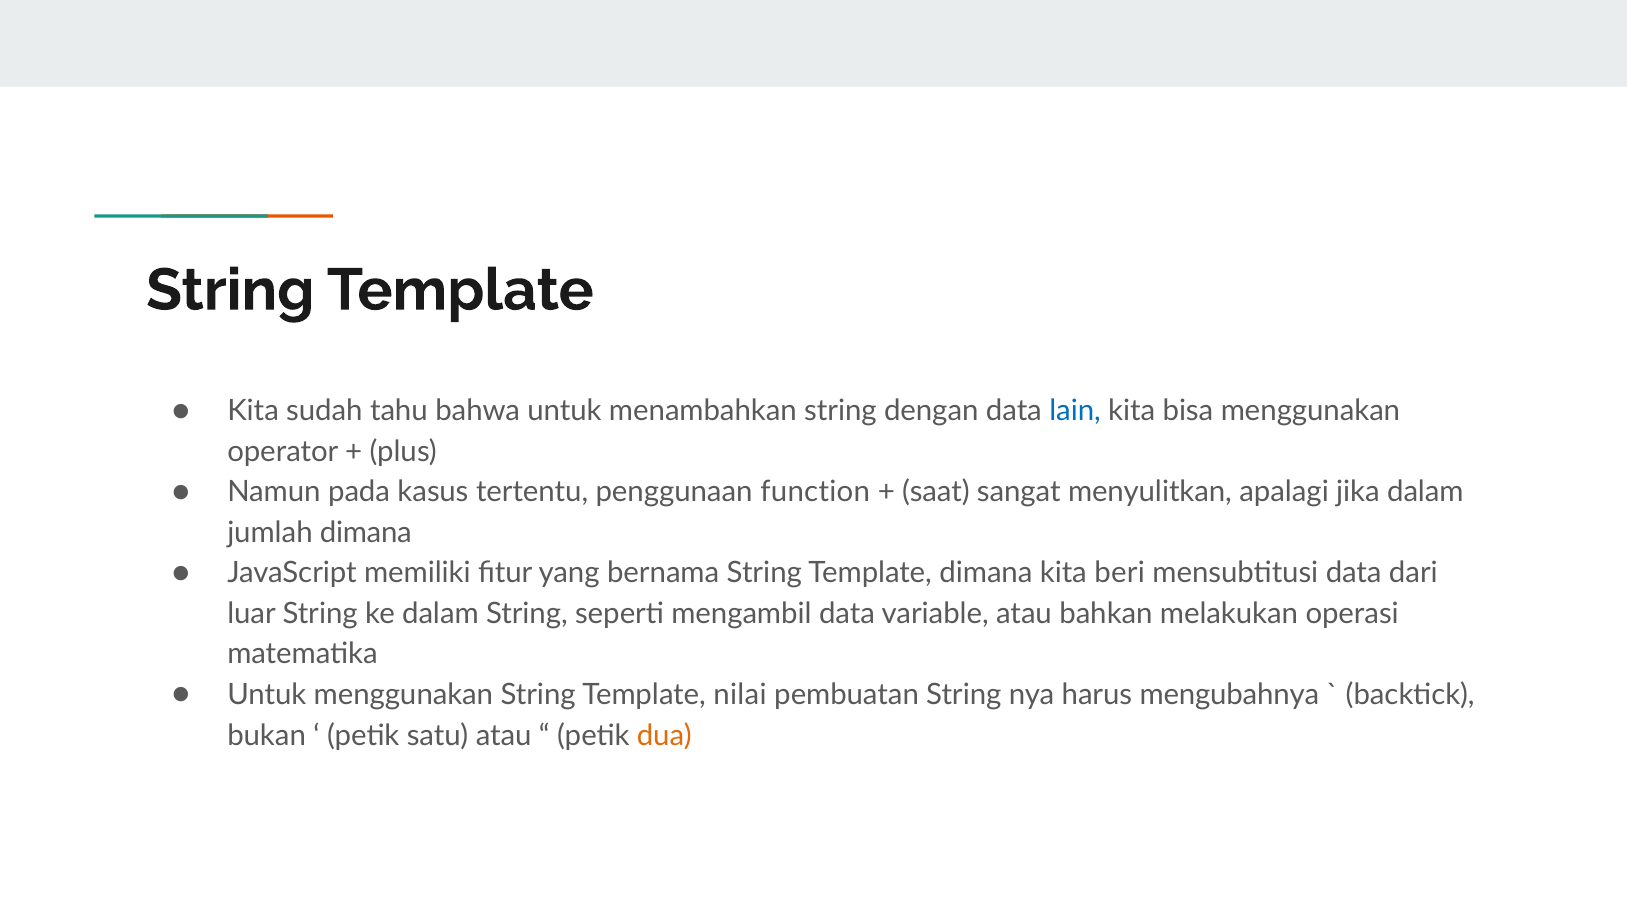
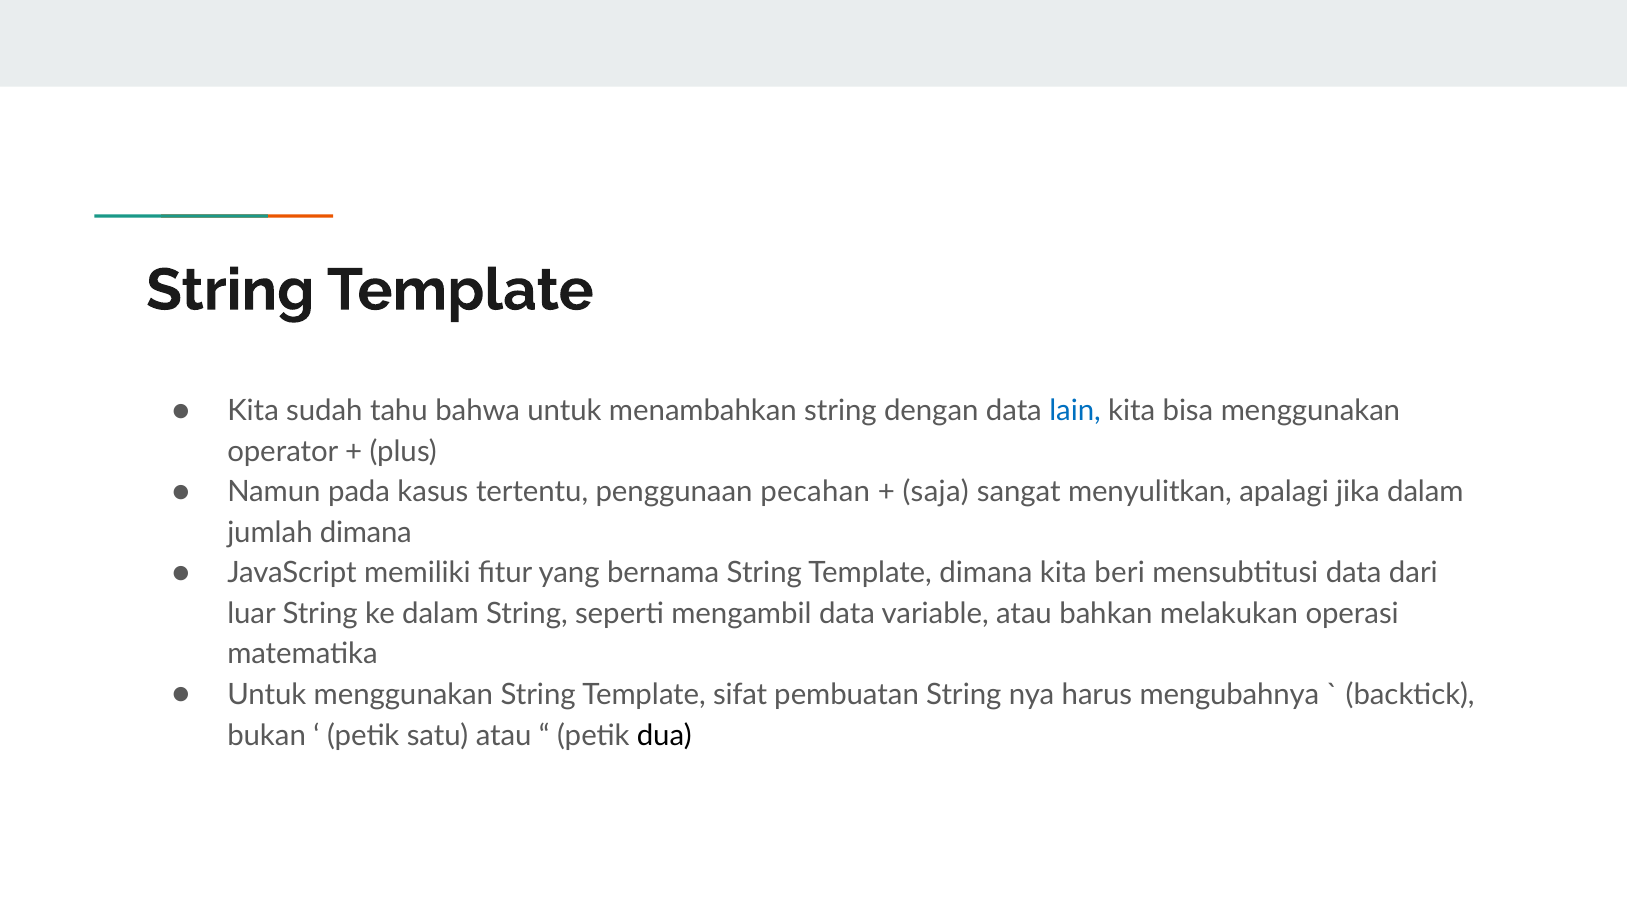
function: function -> pecahan (815, 492)
saat: saat -> saja (936, 492)
nilai: nilai -> sifat (740, 695)
dua colour: orange -> black (664, 736)
